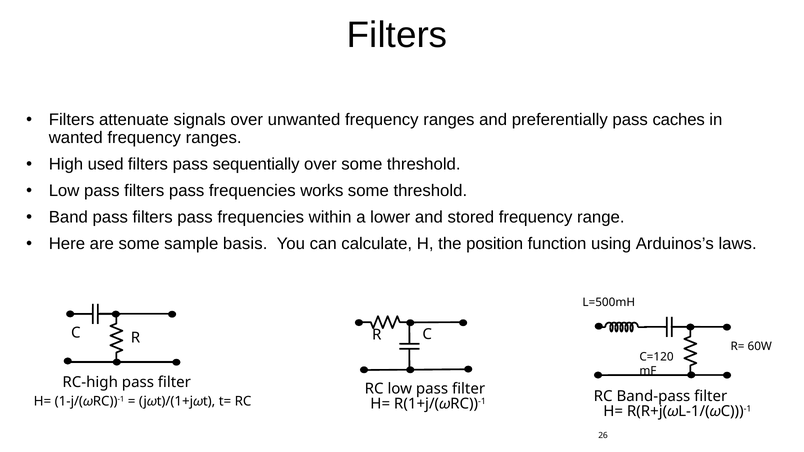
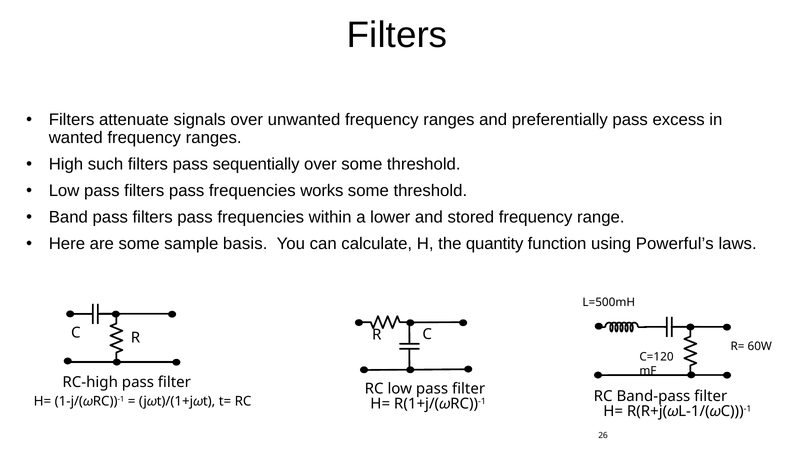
caches: caches -> excess (679, 120)
used: used -> such (106, 164)
position: position -> quantity (495, 244)
Arduinos’s: Arduinos’s -> Powerful’s (675, 244)
